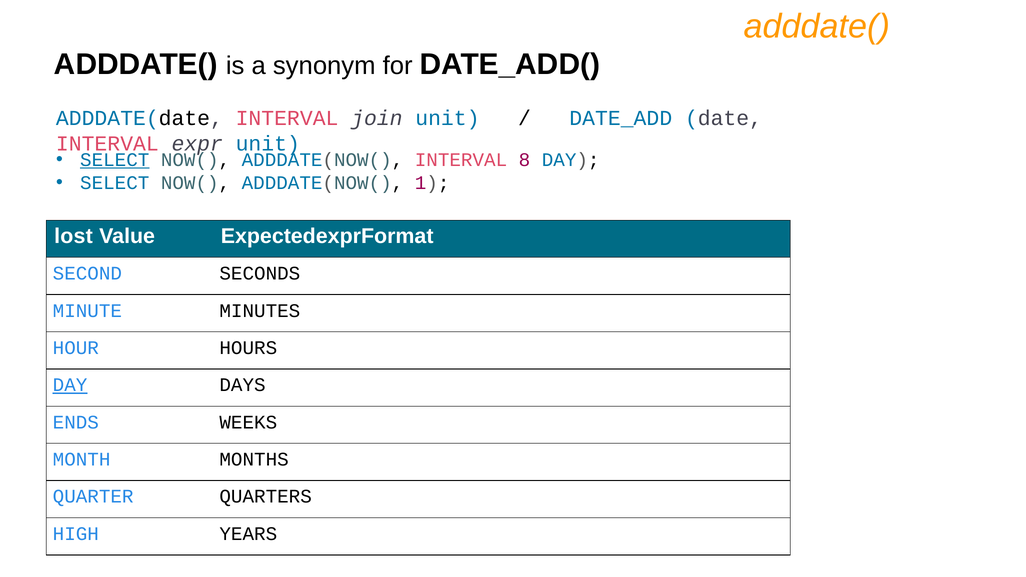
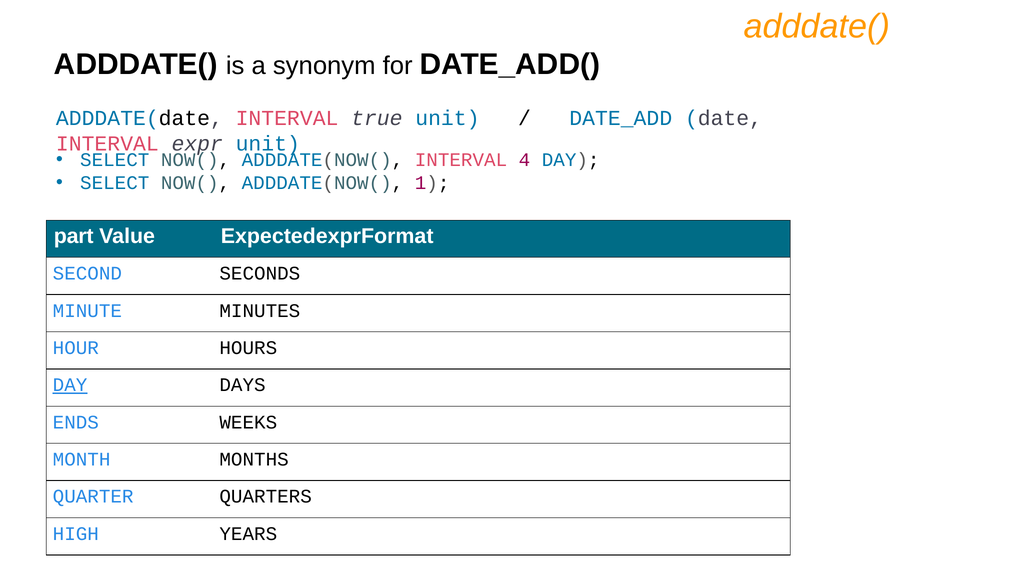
join: join -> true (377, 118)
SELECT underline: present -> none (115, 160)
8: 8 -> 4 (524, 160)
lost: lost -> part (74, 236)
